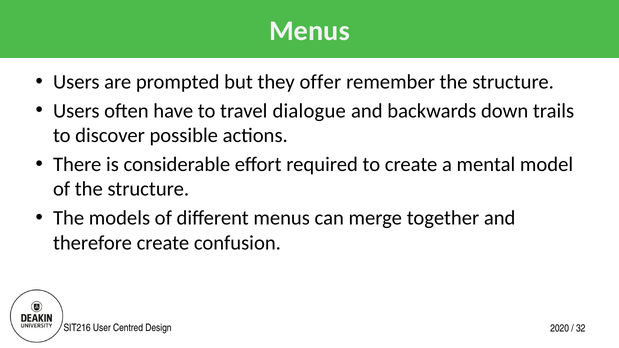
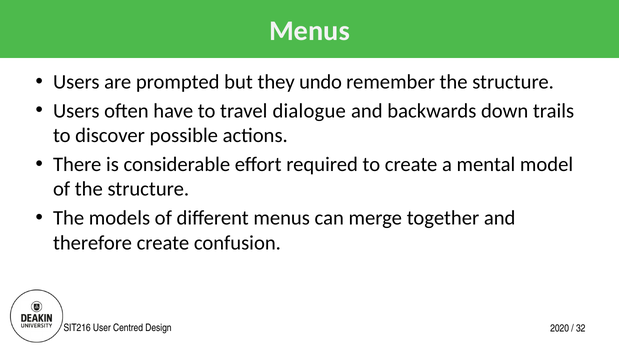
offer: offer -> undo (321, 82)
